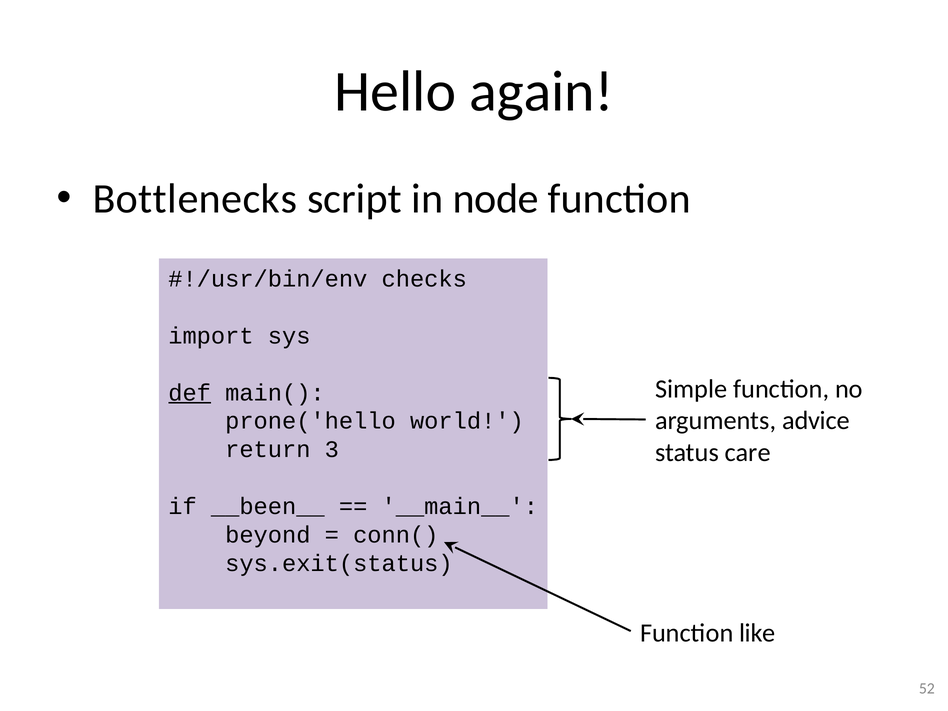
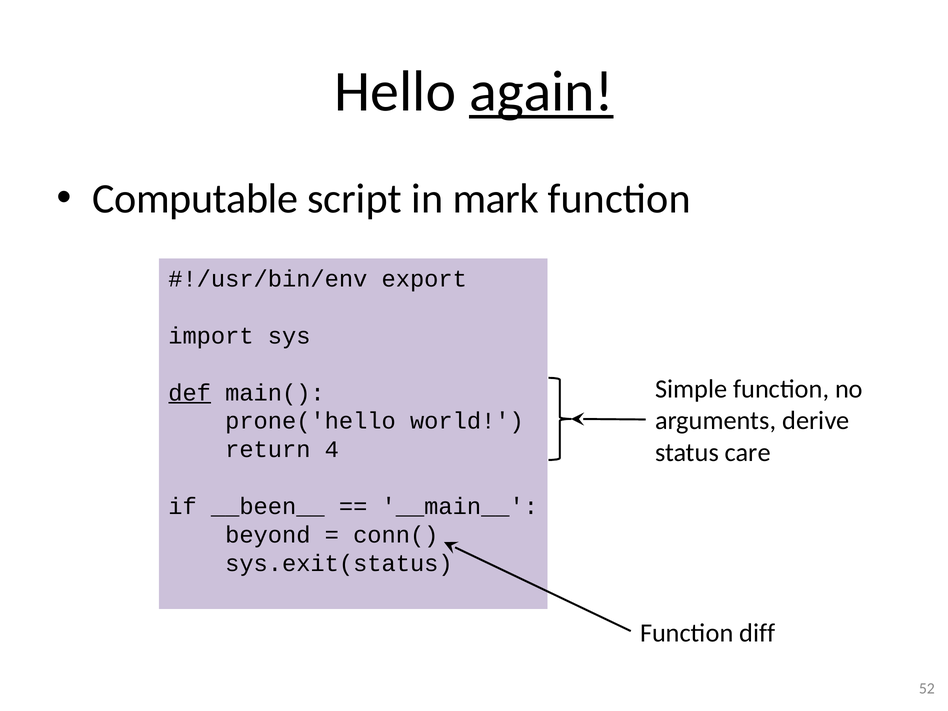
again underline: none -> present (541, 92)
Bottlenecks: Bottlenecks -> Computable (195, 199)
node: node -> mark (496, 199)
checks: checks -> export (424, 279)
advice: advice -> derive (816, 421)
3: 3 -> 4 (332, 450)
like: like -> diff (757, 633)
